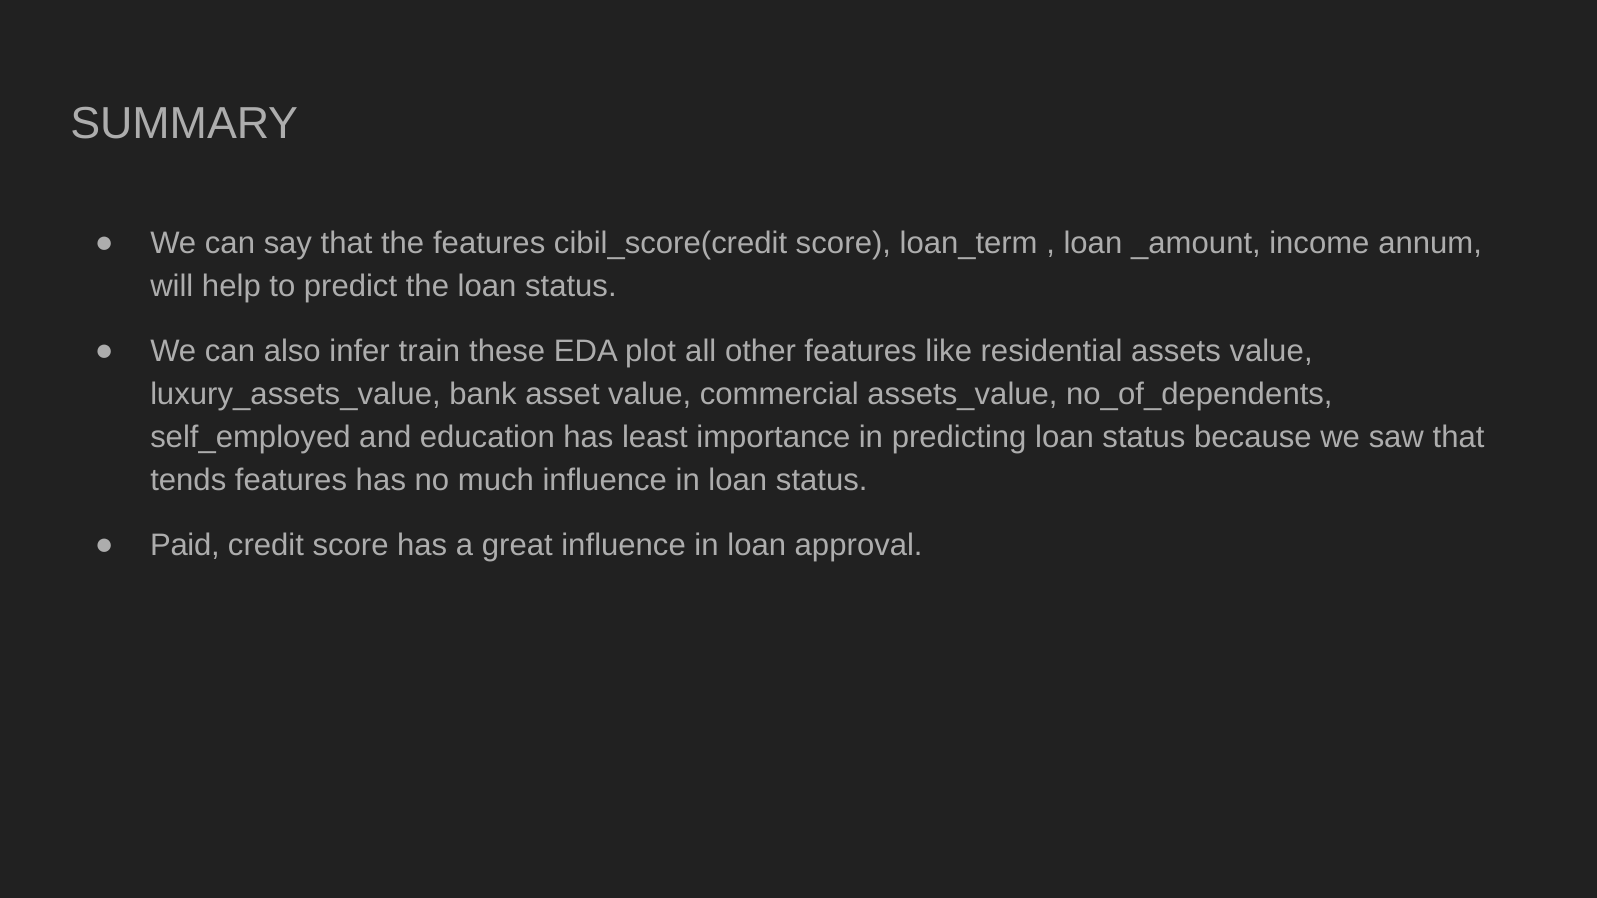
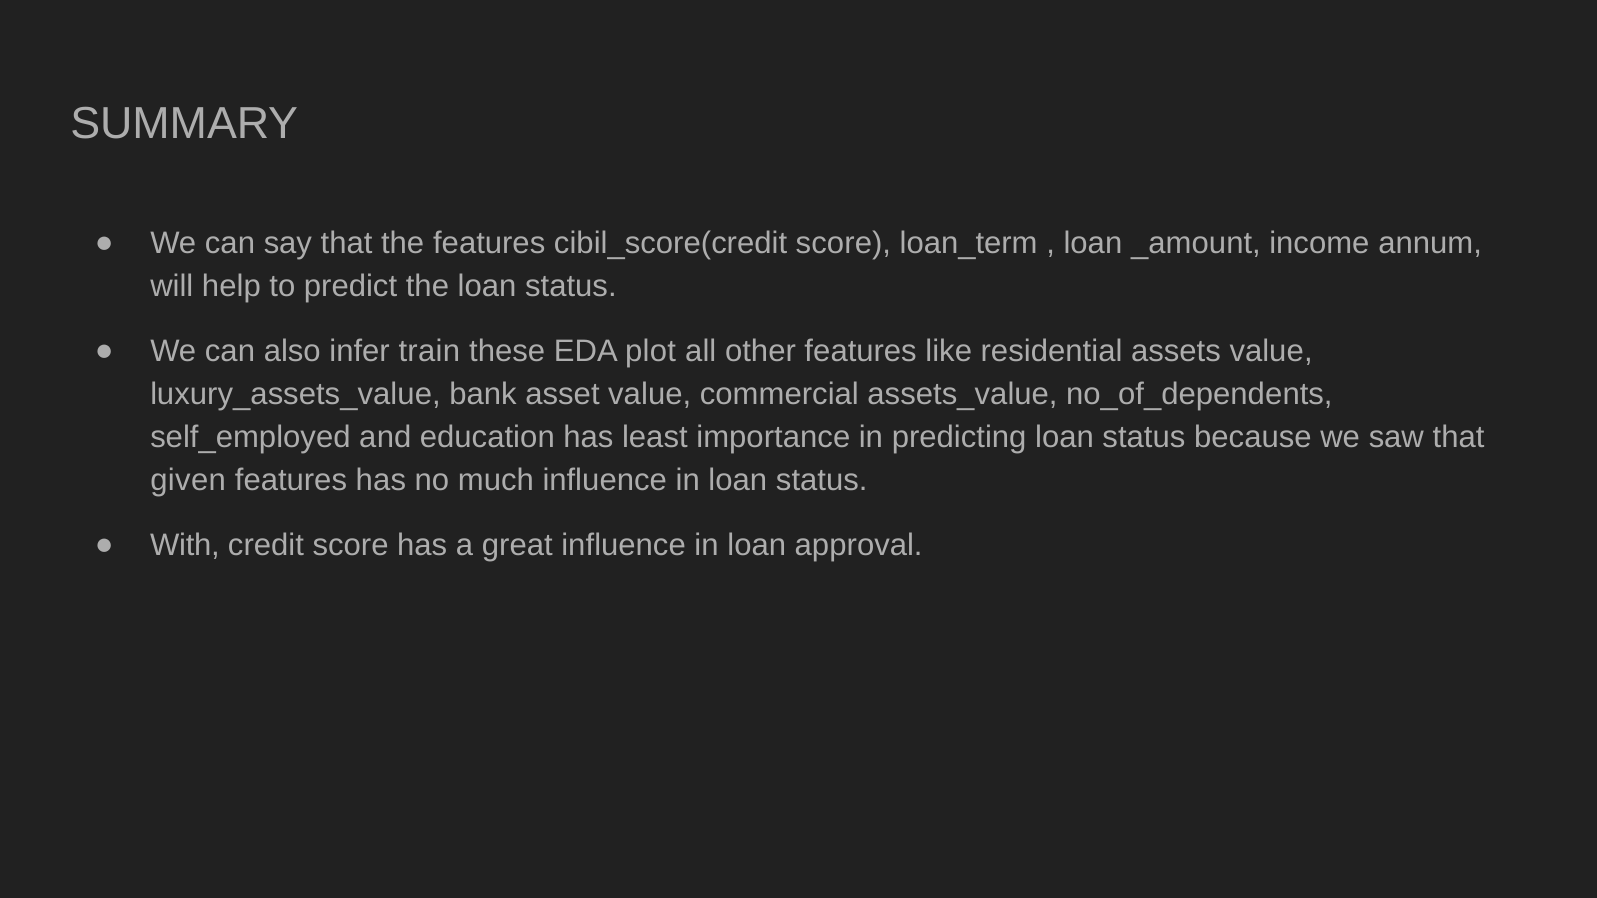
tends: tends -> given (188, 481)
Paid: Paid -> With (185, 546)
